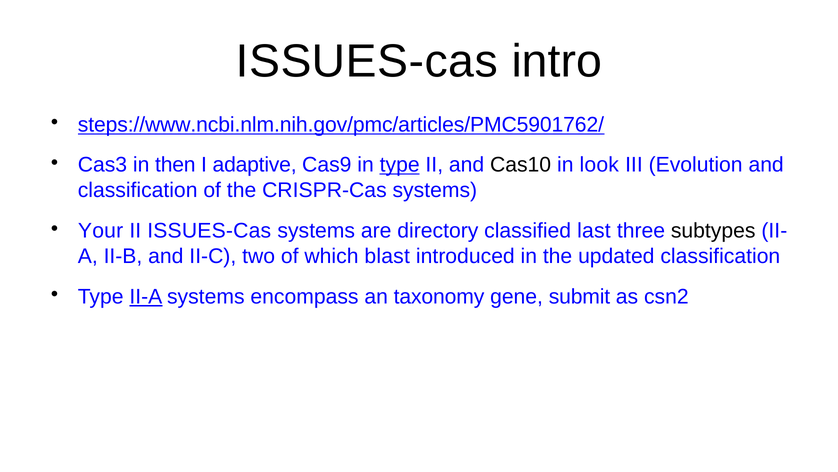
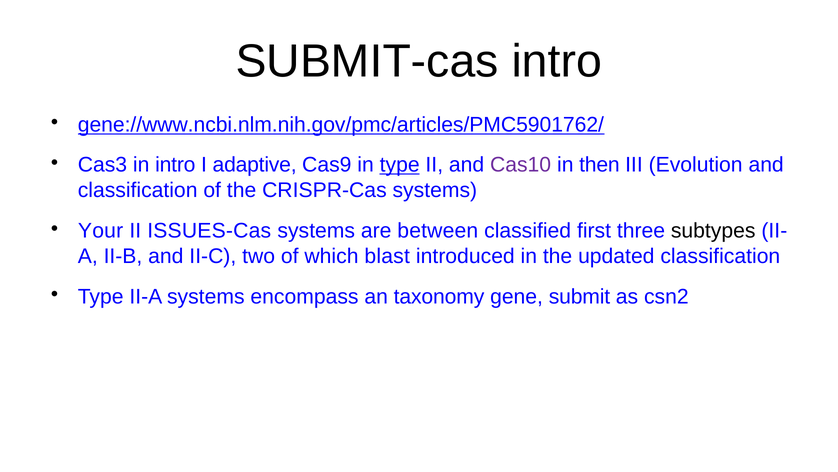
ISSUES-cas: ISSUES-cas -> SUBMIT-cas (367, 61)
steps://www.ncbi.nlm.nih.gov/pmc/articles/PMC5901762/: steps://www.ncbi.nlm.nih.gov/pmc/articles/PMC5901762/ -> gene://www.ncbi.nlm.nih.gov/pmc/articles/PMC5901762/ (341, 124)
in then: then -> intro (175, 165)
Cas10 colour: black -> purple (521, 165)
look: look -> then (599, 165)
directory: directory -> between (438, 230)
last: last -> first (594, 230)
II-A underline: present -> none (146, 296)
